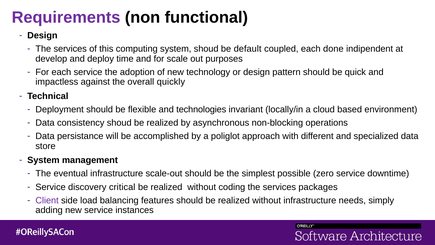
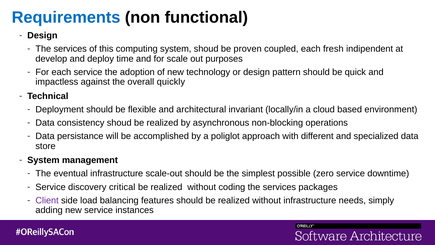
Requirements colour: purple -> blue (66, 18)
default: default -> proven (248, 49)
done: done -> fresh (333, 49)
technologies: technologies -> architectural (201, 109)
